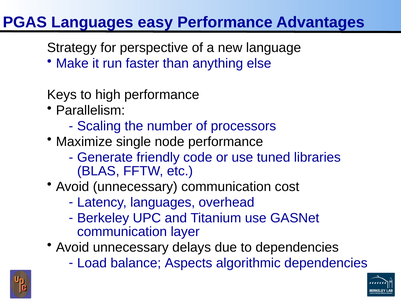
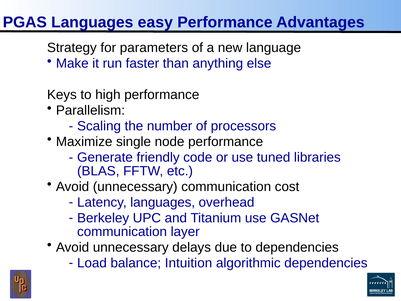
perspective: perspective -> parameters (154, 48)
Aspects: Aspects -> Intuition (189, 263)
